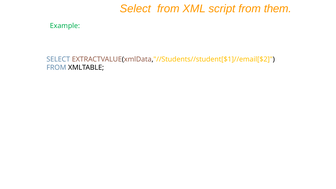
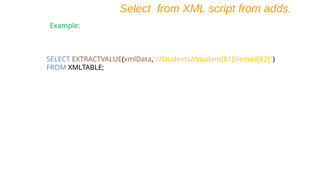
them: them -> adds (278, 9)
